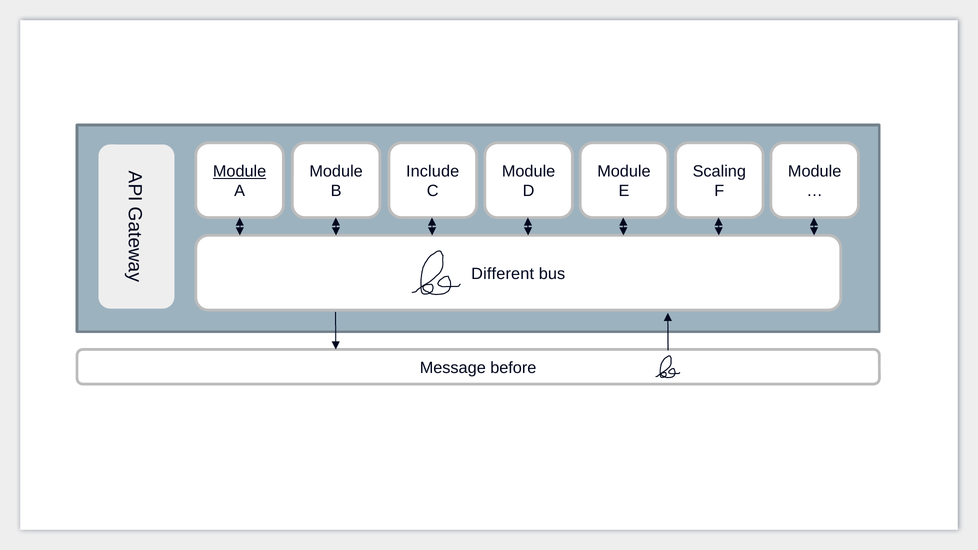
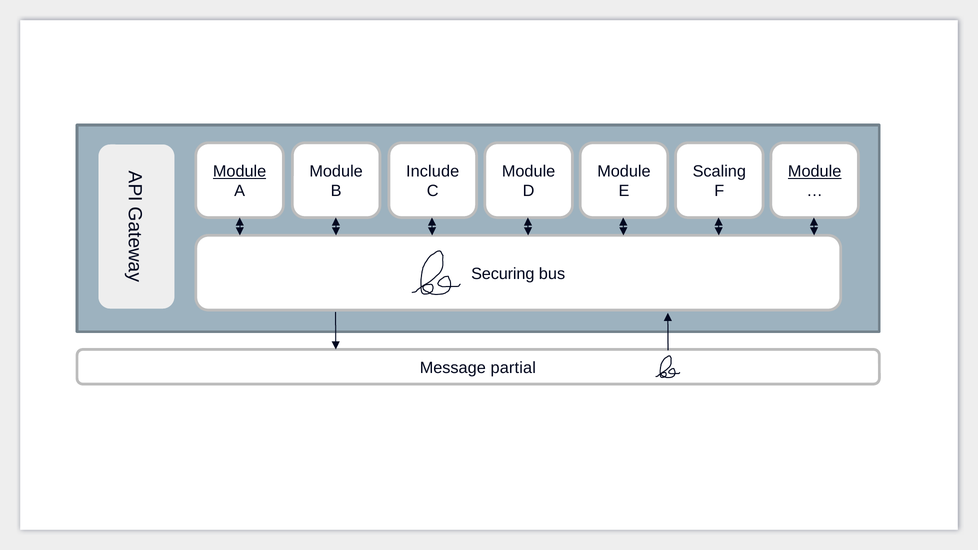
Module underline: none -> present (815, 172)
Different: Different -> Securing (503, 274)
before: before -> partial (513, 368)
